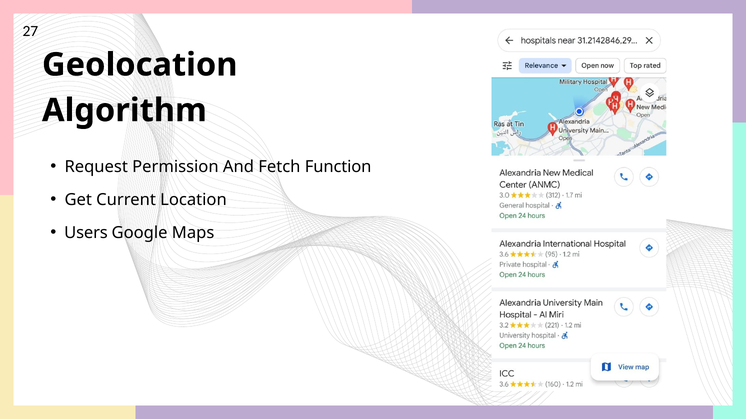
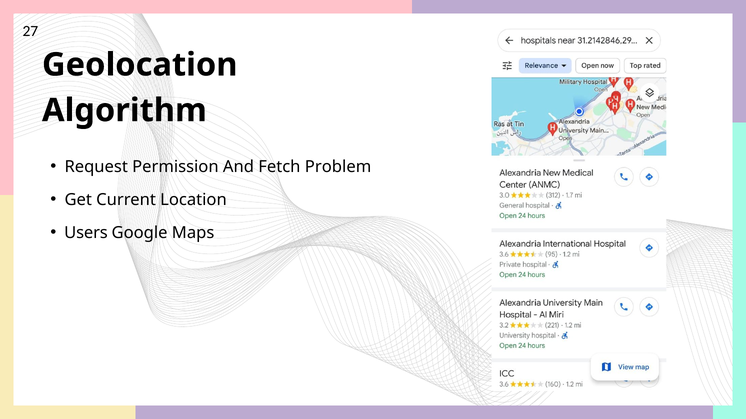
Function: Function -> Problem (338, 167)
